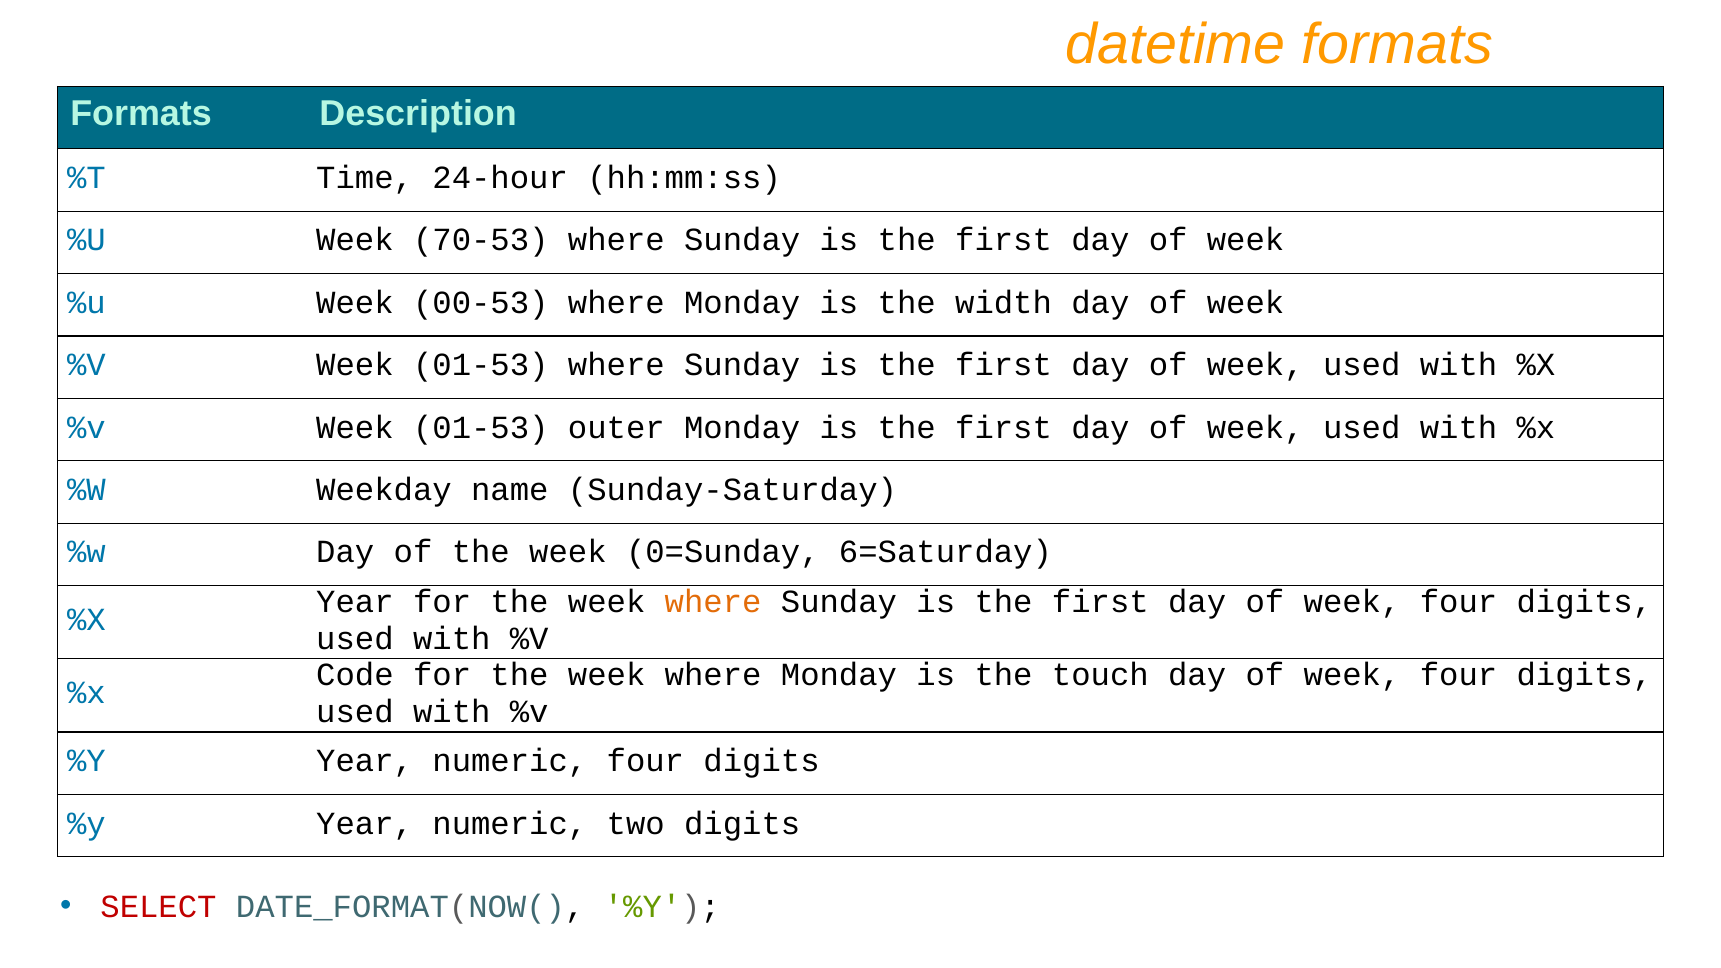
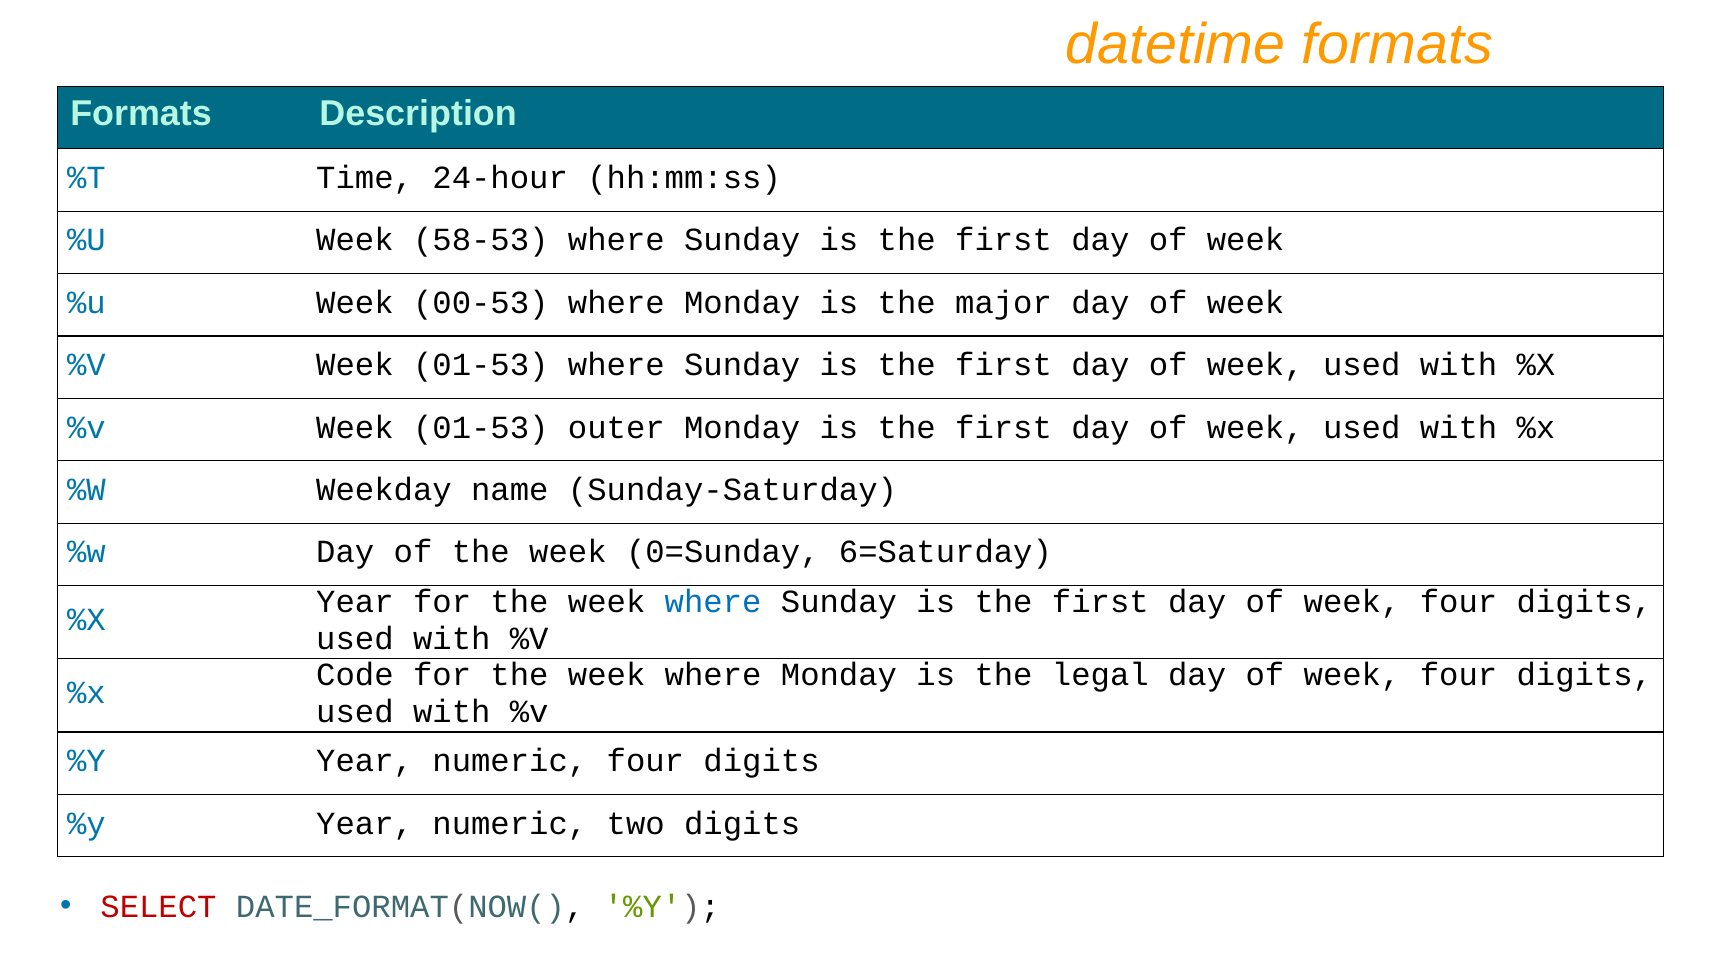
70-53: 70-53 -> 58-53 (481, 240)
width: width -> major (1004, 303)
where colour: orange -> blue (713, 602)
touch: touch -> legal (1100, 675)
